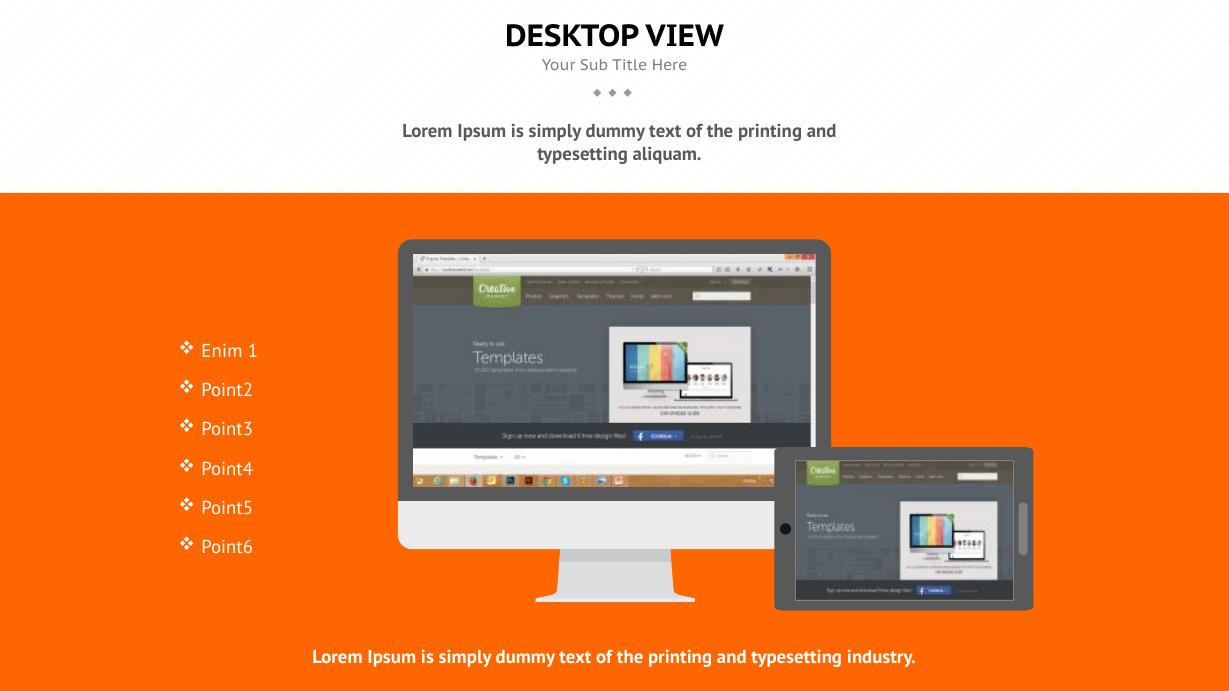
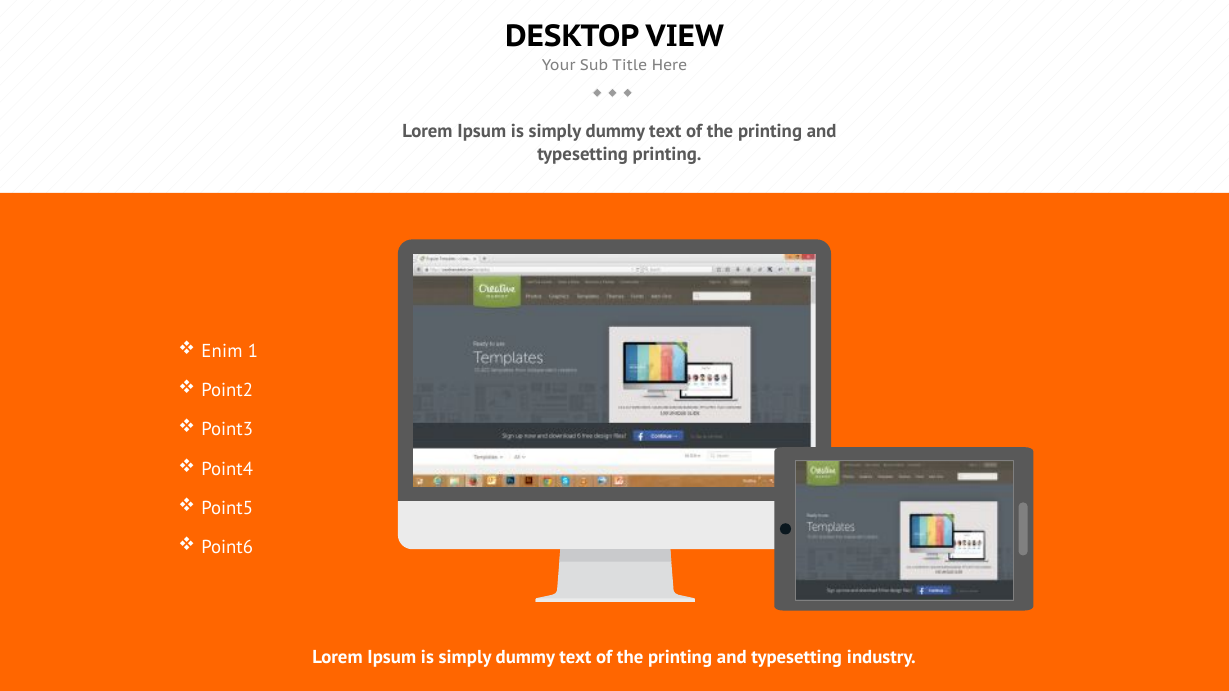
typesetting aliquam: aliquam -> printing (667, 154)
